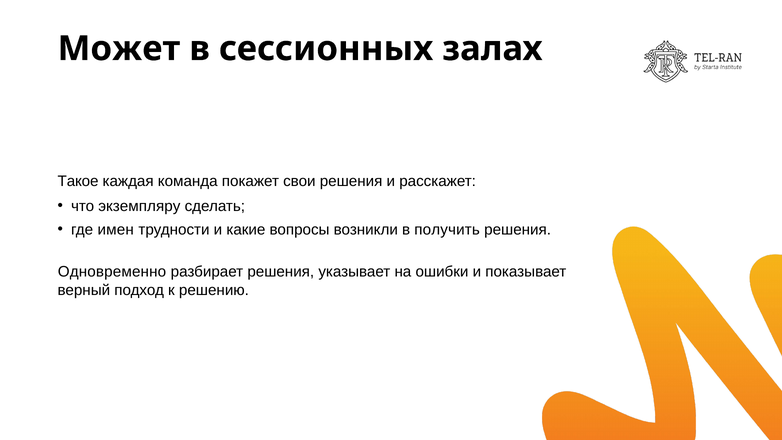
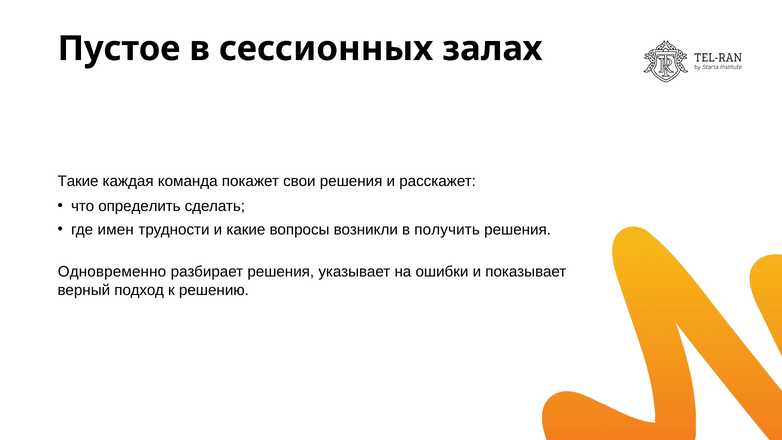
Может: Может -> Пустое (119, 49)
Такое: Такое -> Такие (78, 181)
экземпляру: экземпляру -> определить (139, 206)
